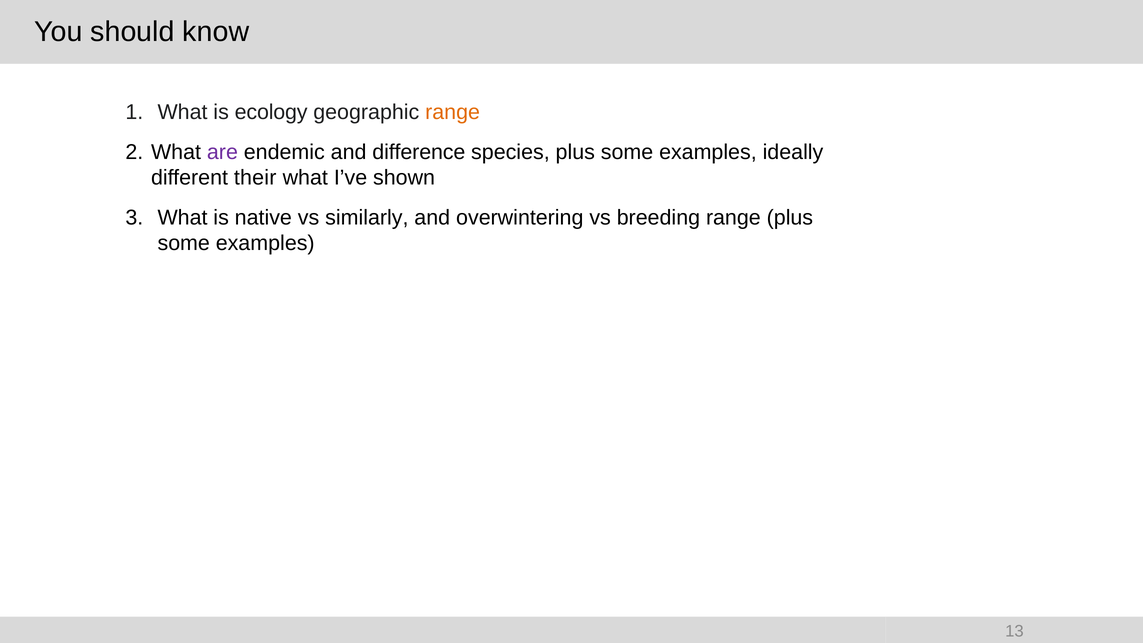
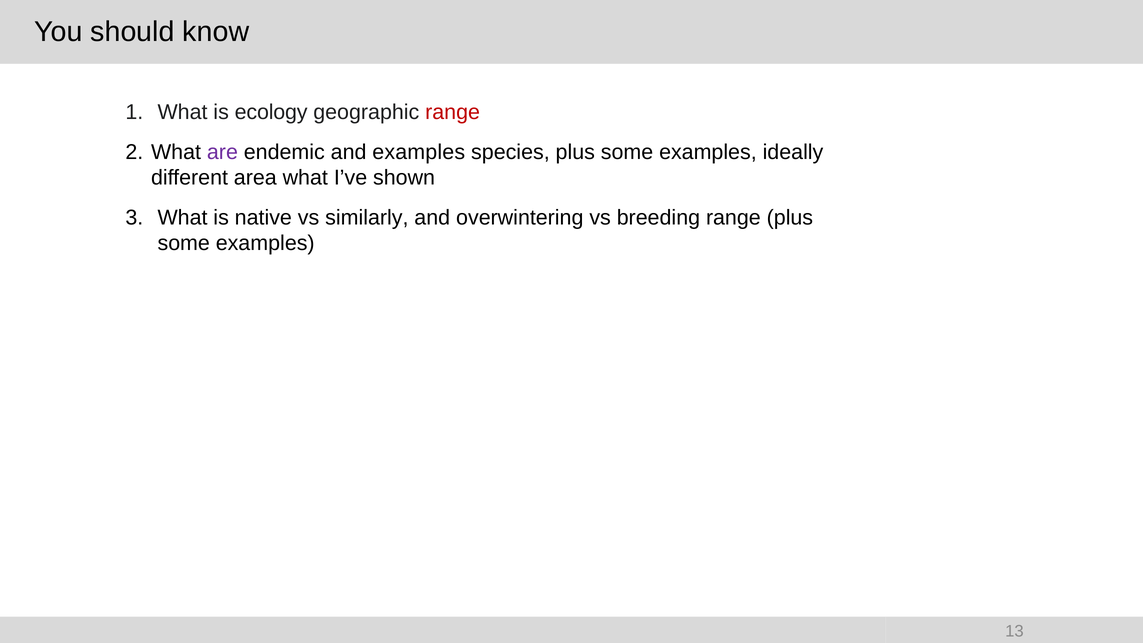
range colour: orange -> red (453, 112)
and difference: difference -> examples (419, 152)
their: their -> area (255, 178)
